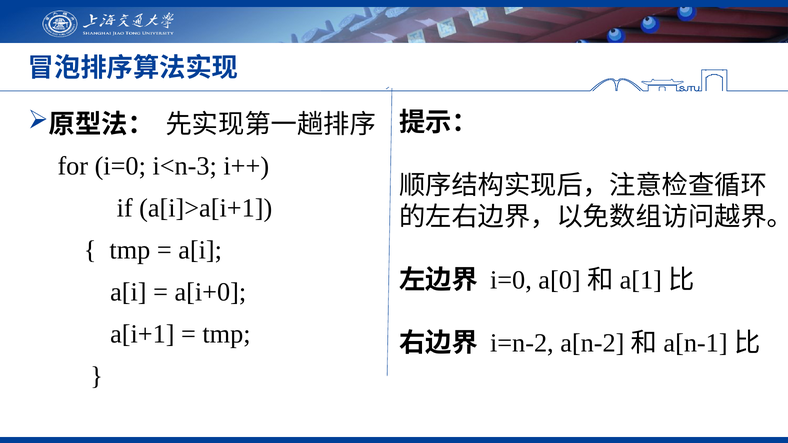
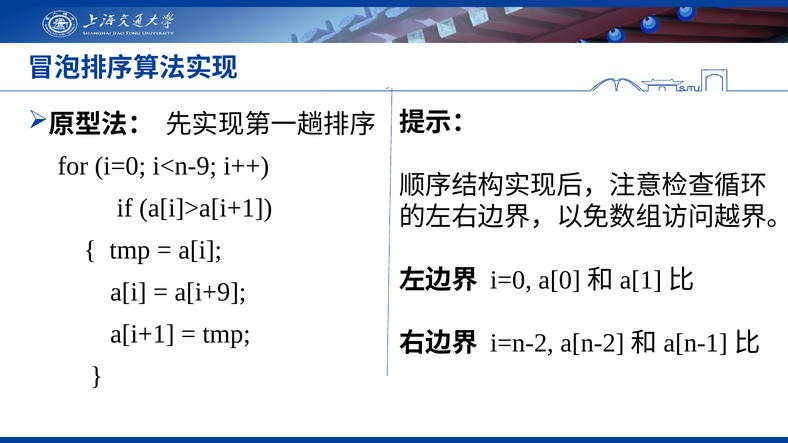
i<n-3: i<n-3 -> i<n-9 (185, 166)
a[i+0: a[i+0 -> a[i+9 (210, 292)
